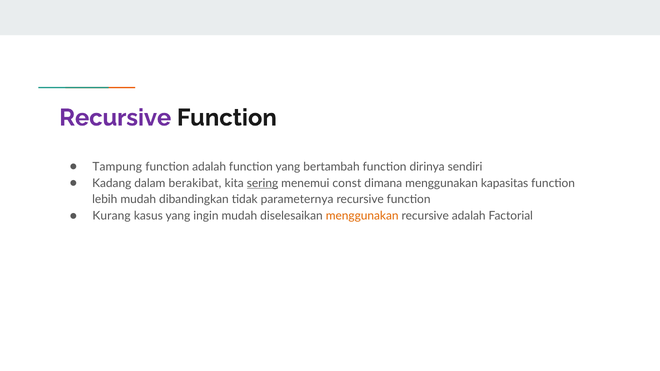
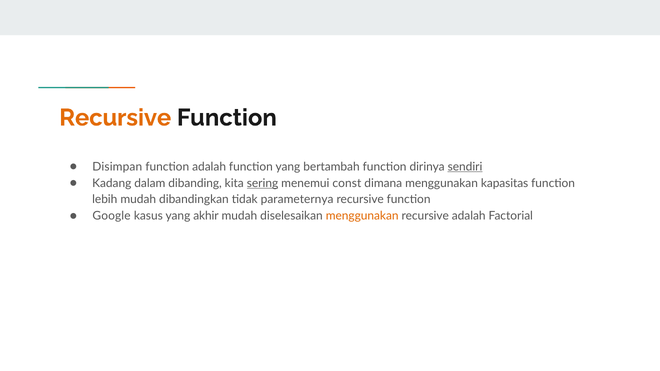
Recursive colour: purple -> orange (115, 118)
Tampung: Tampung -> Disimpan (117, 167)
sendiri underline: none -> present (465, 167)
berakibat: berakibat -> dibanding (195, 183)
Kurang: Kurang -> Google (112, 216)
ingin: ingin -> akhir (206, 216)
